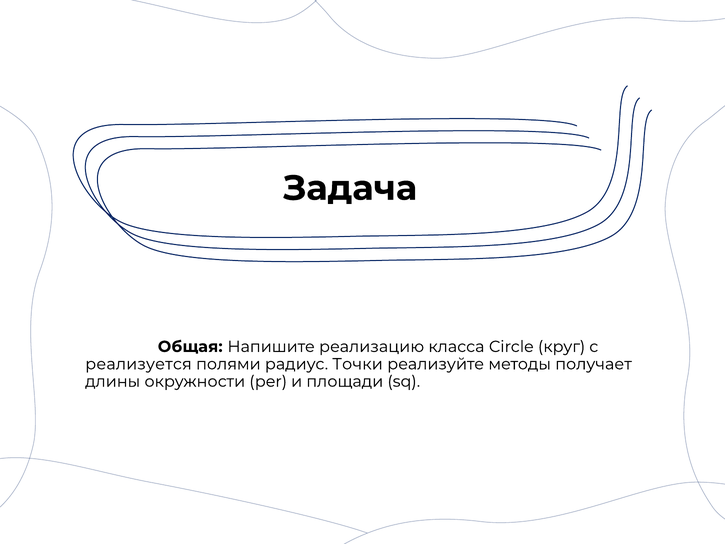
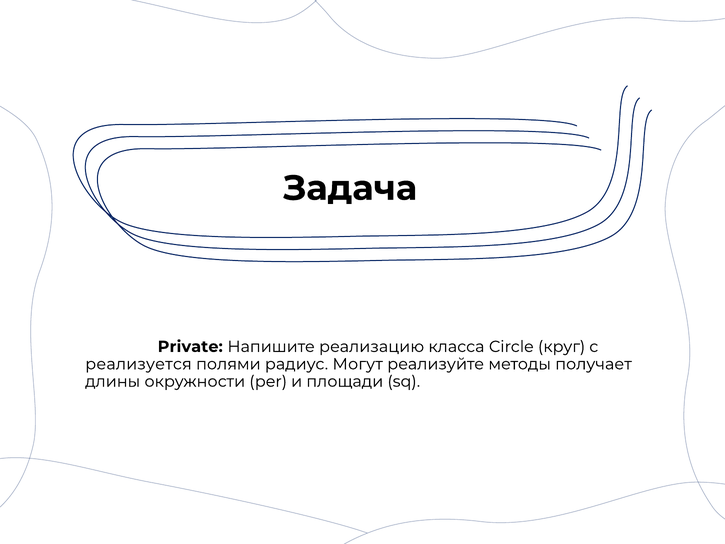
Общая: Общая -> Private (190, 347)
Точки: Точки -> Могут (358, 364)
